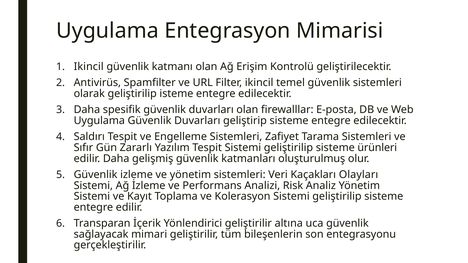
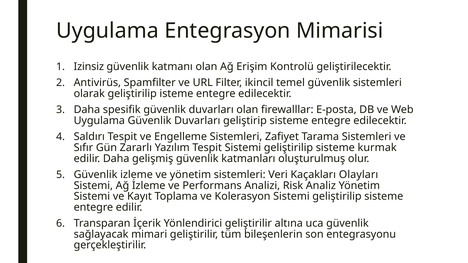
Ikincil: Ikincil -> Izinsiz (89, 67)
ürünleri: ürünleri -> kurmak (377, 148)
